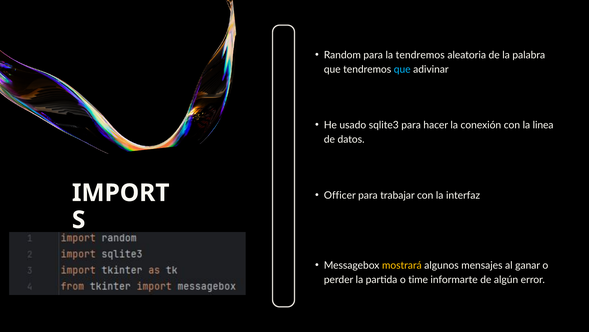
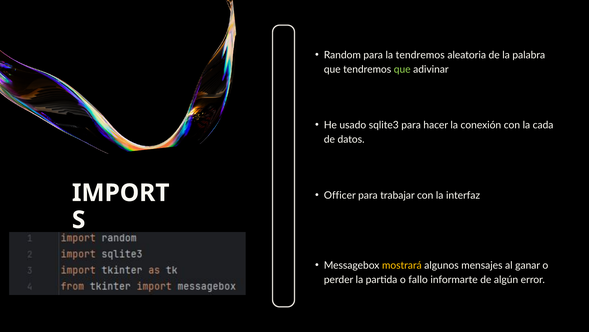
que colour: light blue -> light green (402, 69)
linea: linea -> cada (543, 125)
time: time -> fallo (418, 279)
